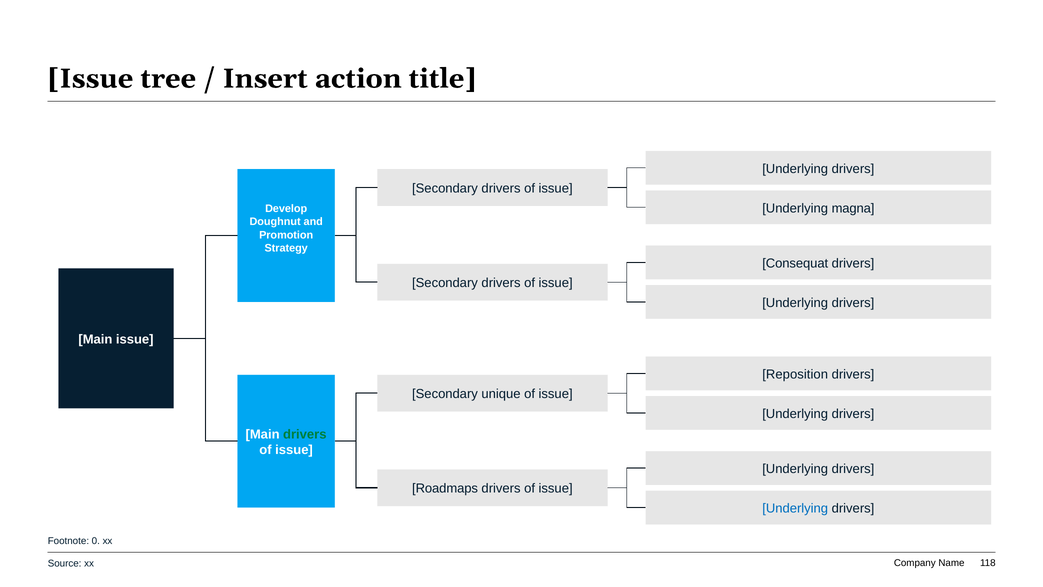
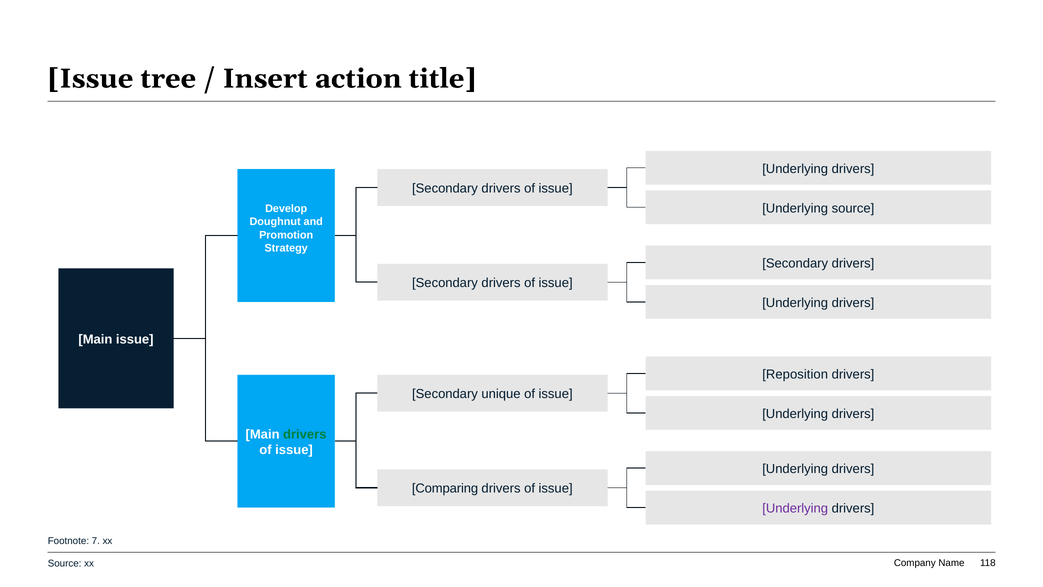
Underlying magna: magna -> source (853, 208)
Consequat: Consequat -> Secondary (795, 263)
Roadmaps: Roadmaps -> Comparing (445, 488)
Underlying colour: blue -> purple (795, 508)
0: 0 -> 7 (96, 540)
